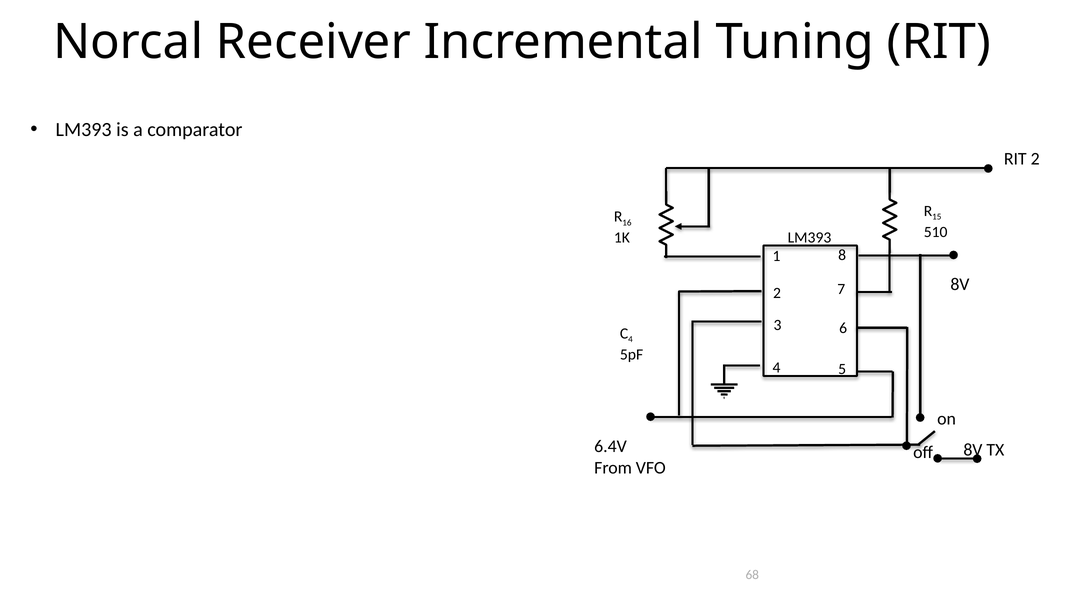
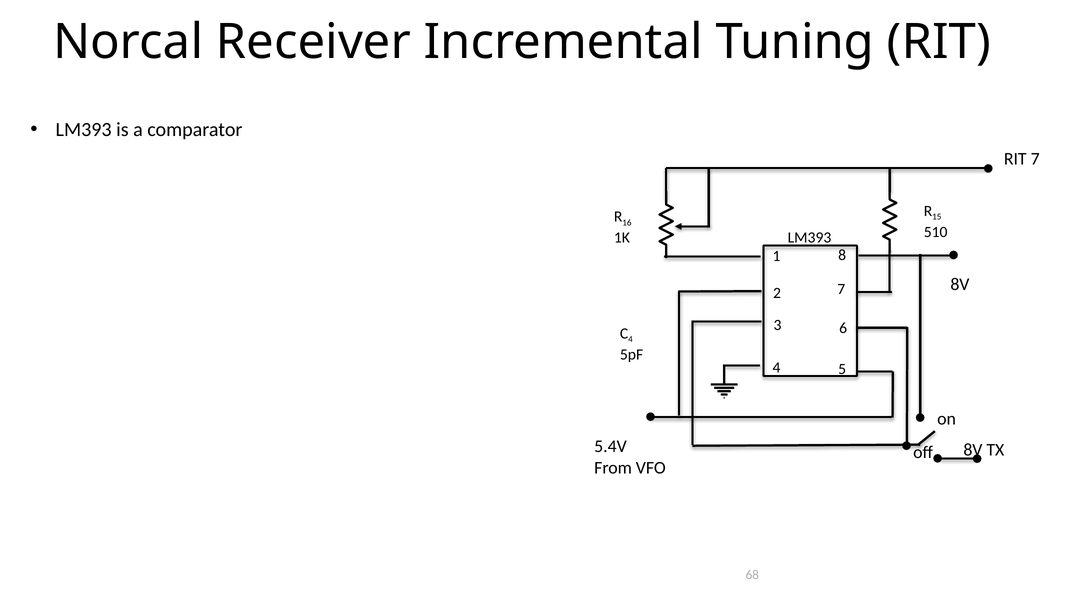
RIT 2: 2 -> 7 (1035, 159)
6.4V: 6.4V -> 5.4V (611, 447)
